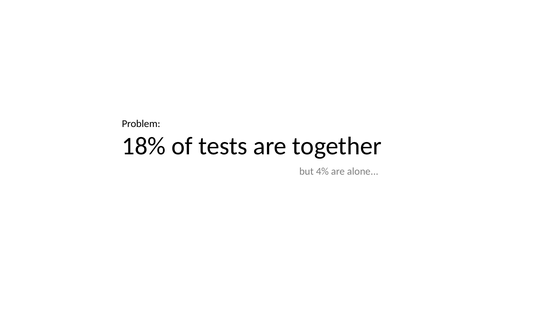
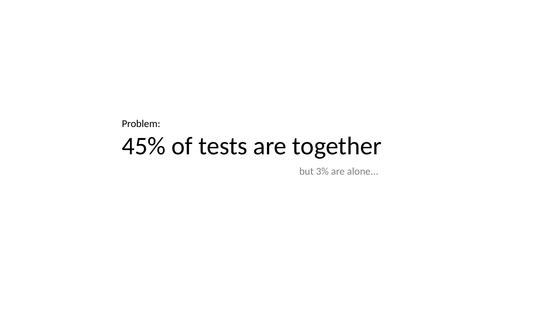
18%: 18% -> 45% (144, 146)
4%: 4% -> 3% (322, 171)
